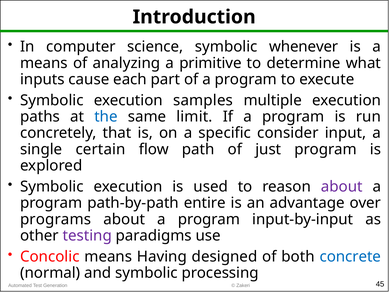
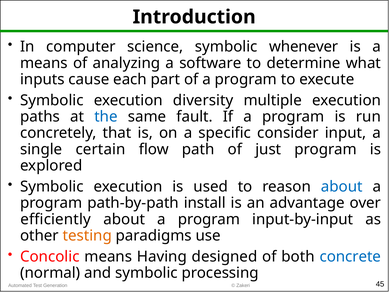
primitive: primitive -> software (210, 63)
samples: samples -> diversity (203, 100)
limit: limit -> fault (195, 117)
about colour: purple -> blue (342, 186)
entire: entire -> install (205, 203)
programs: programs -> efficiently (56, 219)
testing colour: purple -> orange (87, 235)
